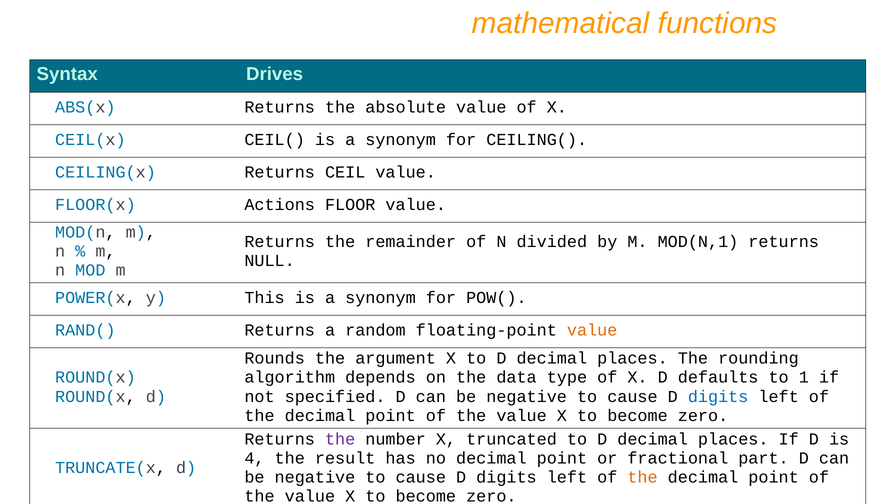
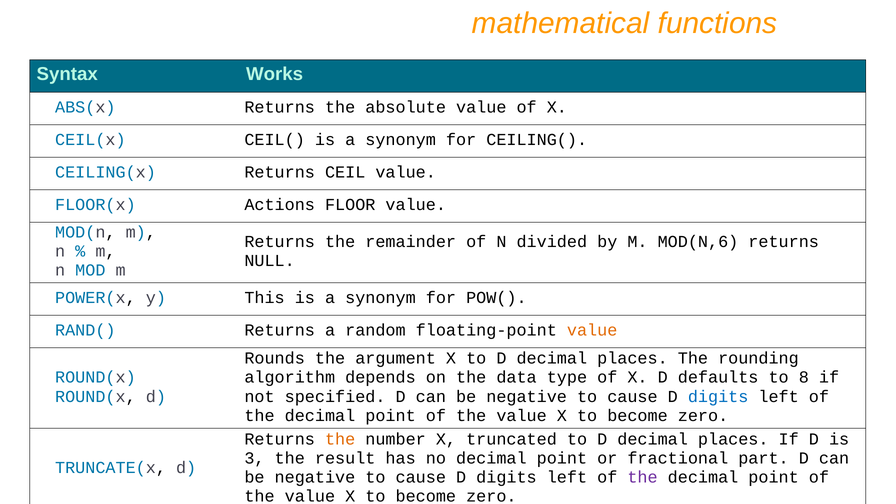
Drives: Drives -> Works (275, 74)
MOD(N,1: MOD(N,1 -> MOD(N,6 (698, 242)
1: 1 -> 8 (804, 377)
the colour: purple -> orange (340, 439)
4: 4 -> 3 (254, 458)
the colour: orange -> purple (643, 477)
